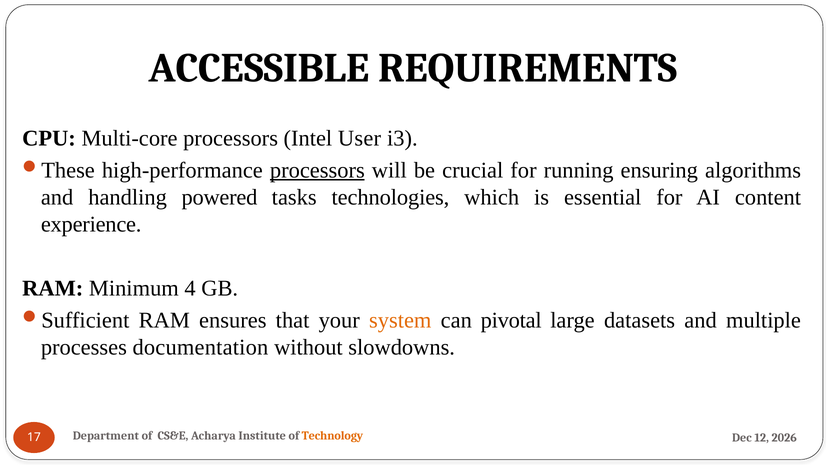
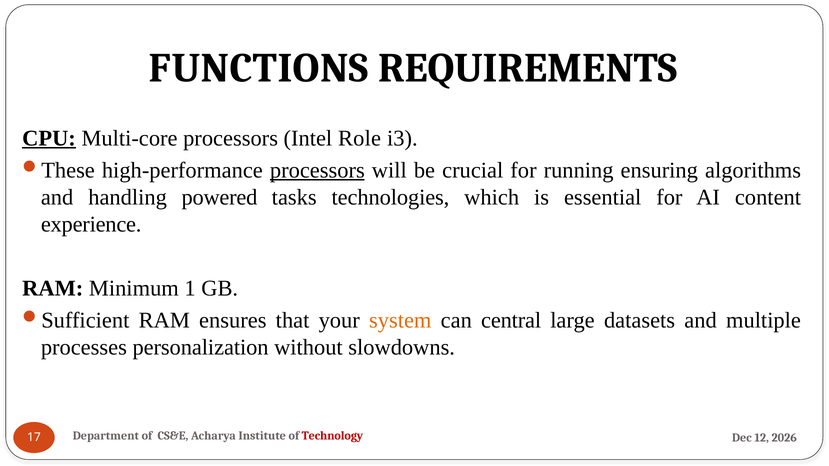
ACCESSIBLE: ACCESSIBLE -> FUNCTIONS (259, 68)
CPU underline: none -> present (49, 138)
User: User -> Role (360, 138)
4: 4 -> 1 (190, 288)
pivotal: pivotal -> central (511, 320)
documentation: documentation -> personalization (201, 347)
Technology colour: orange -> red (332, 436)
